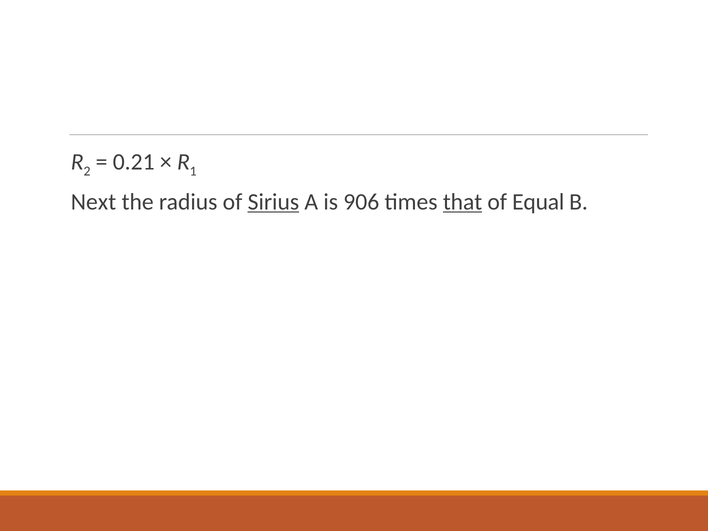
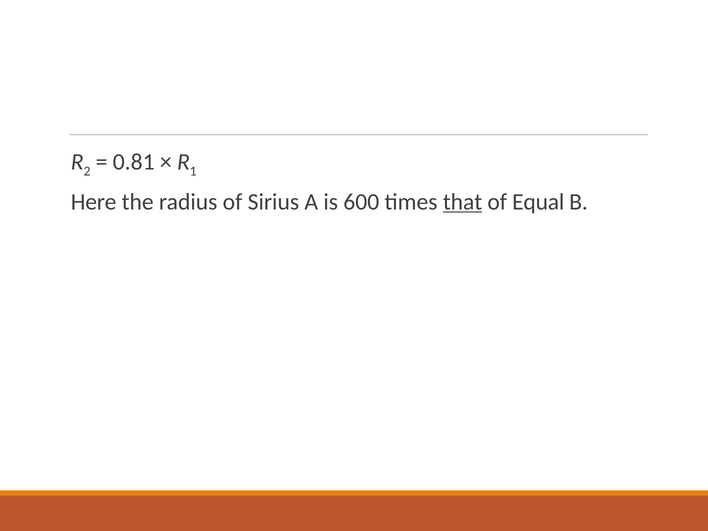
0.21: 0.21 -> 0.81 (134, 162)
Next: Next -> Here (94, 202)
Sirius underline: present -> none (273, 202)
906: 906 -> 600 (361, 202)
